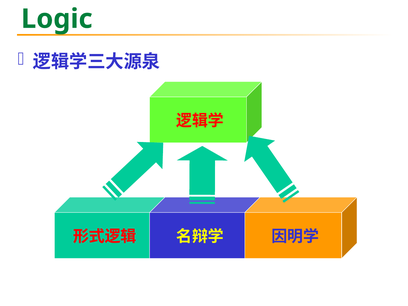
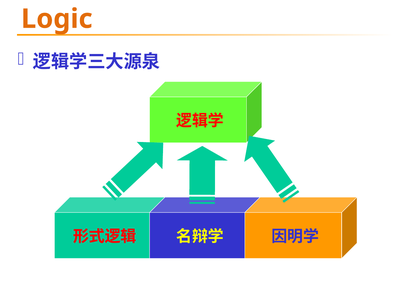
Logic colour: green -> orange (57, 19)
